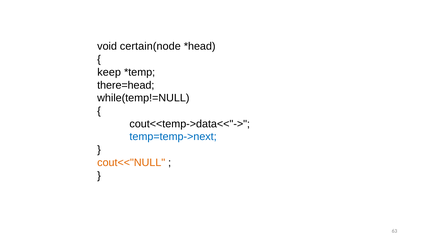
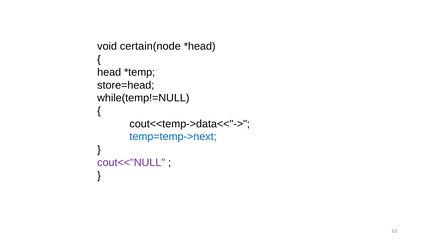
keep: keep -> head (109, 72)
there=head: there=head -> store=head (126, 85)
cout<<"NULL colour: orange -> purple (131, 162)
